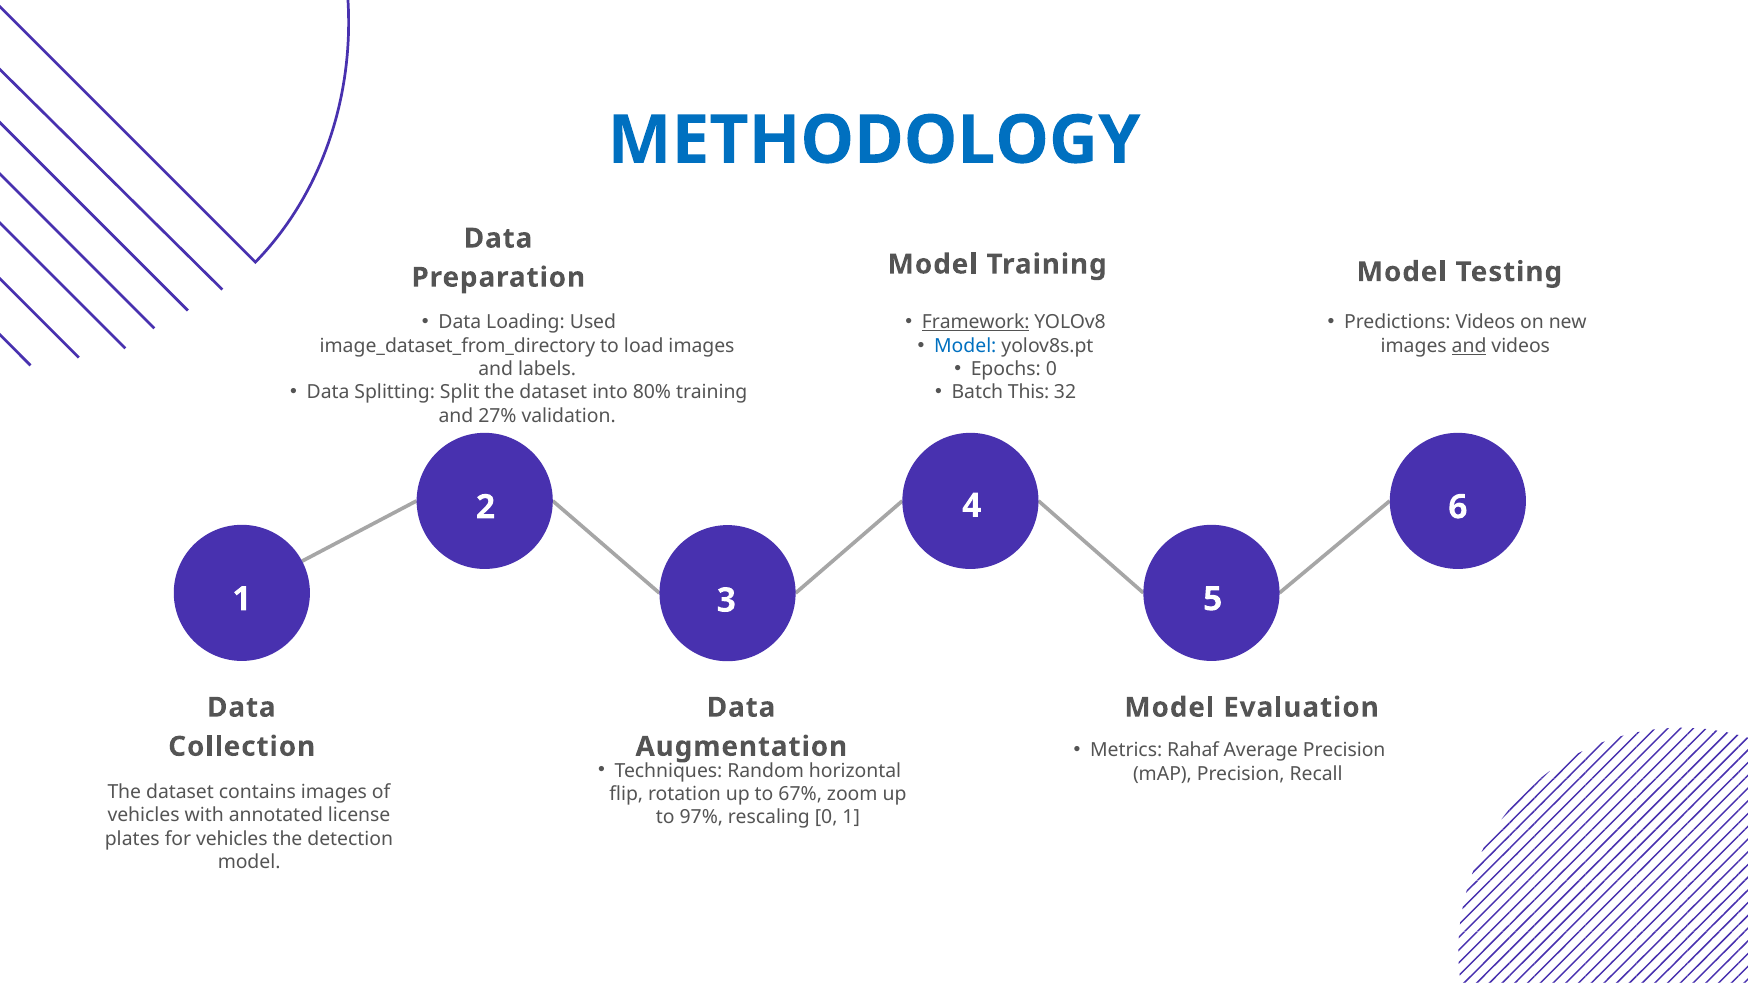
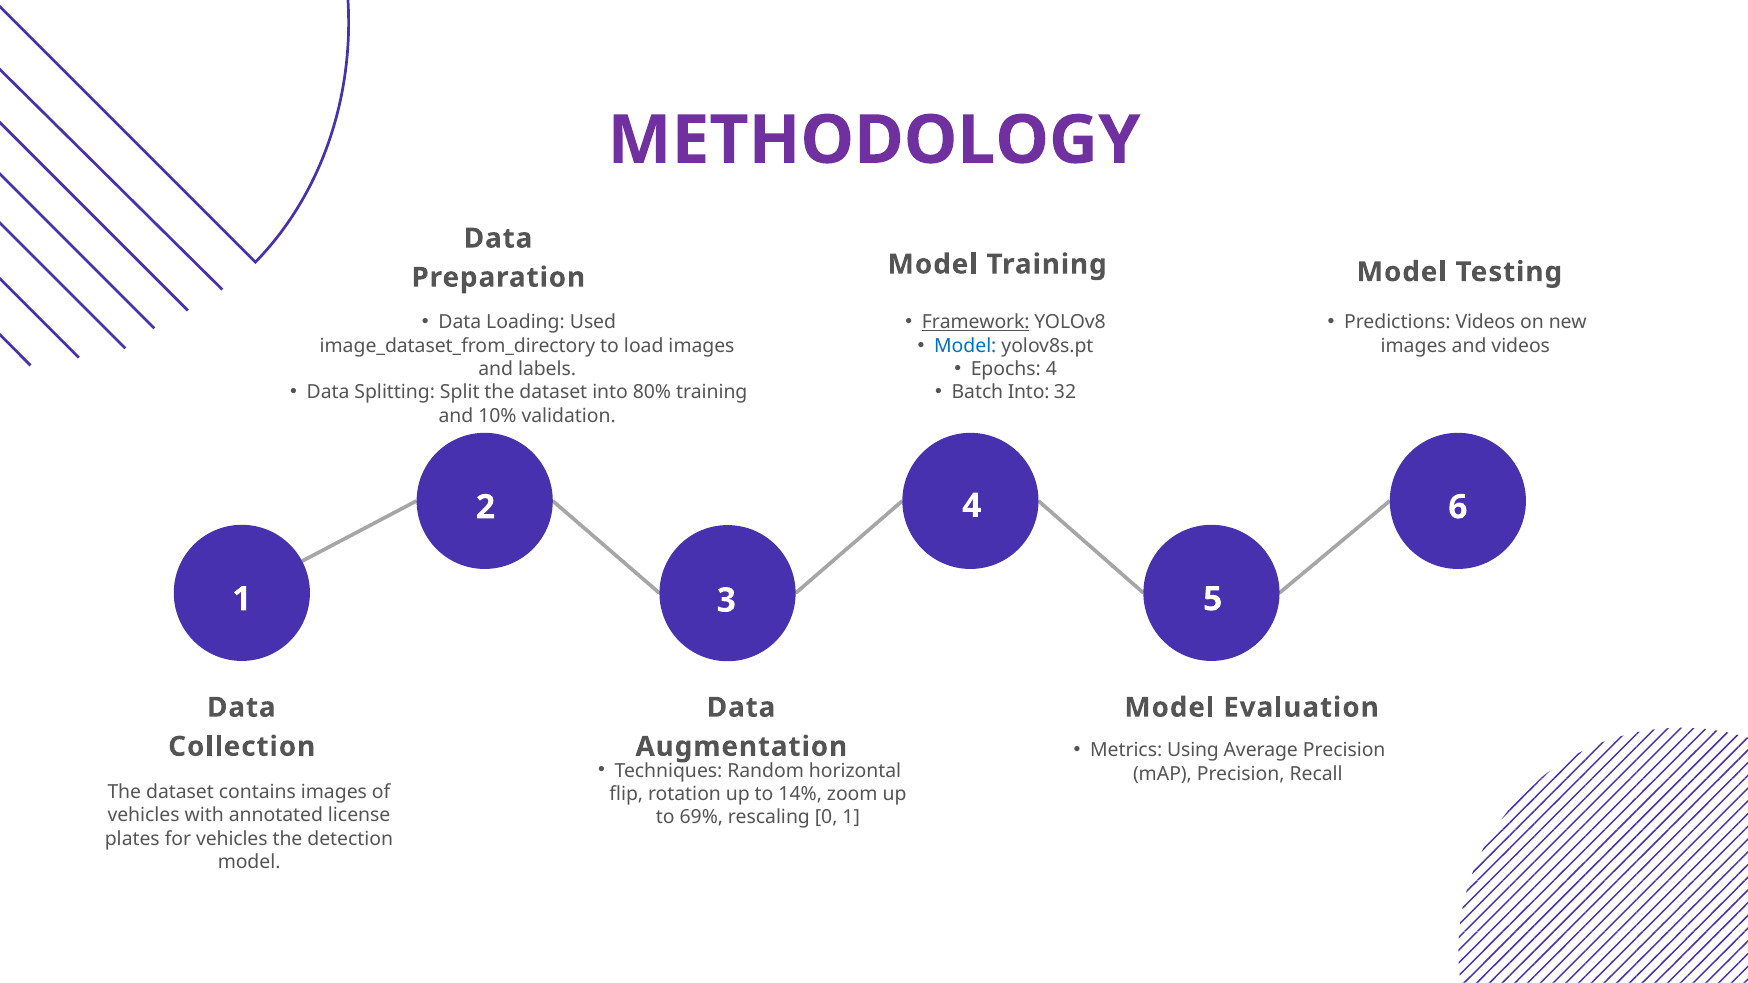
METHODOLOGY colour: blue -> purple (874, 140)
and underline: present -> none (1469, 346)
Epochs 0: 0 -> 4 (1051, 369)
Batch This: This -> Into (1029, 393)
27%: 27% -> 10% (497, 416)
Rahaf: Rahaf -> Using (1193, 751)
67%: 67% -> 14% (800, 794)
97%: 97% -> 69% (701, 817)
